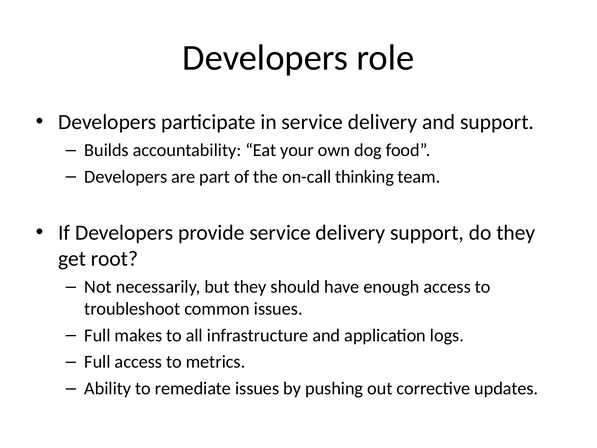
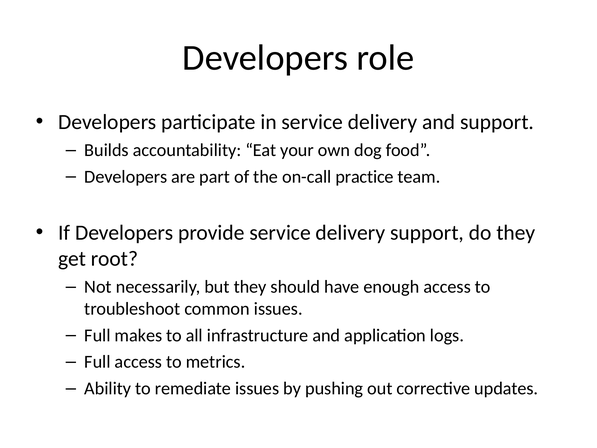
thinking: thinking -> practice (365, 177)
